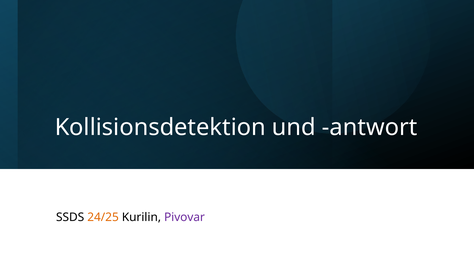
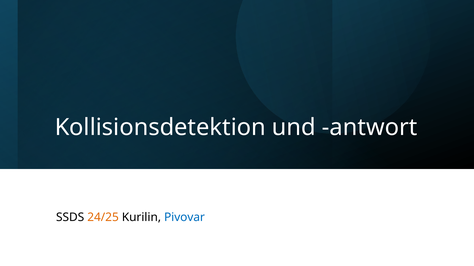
Pivovar colour: purple -> blue (184, 218)
